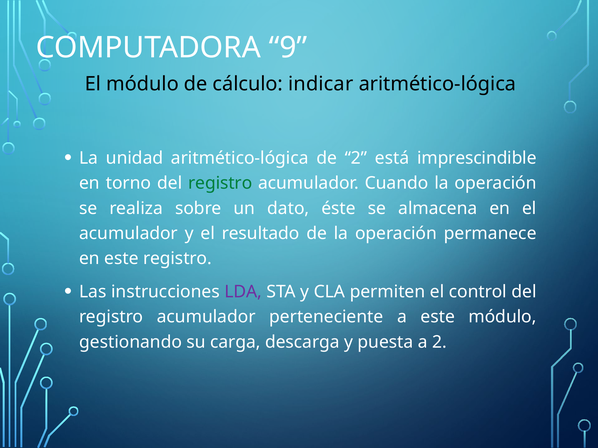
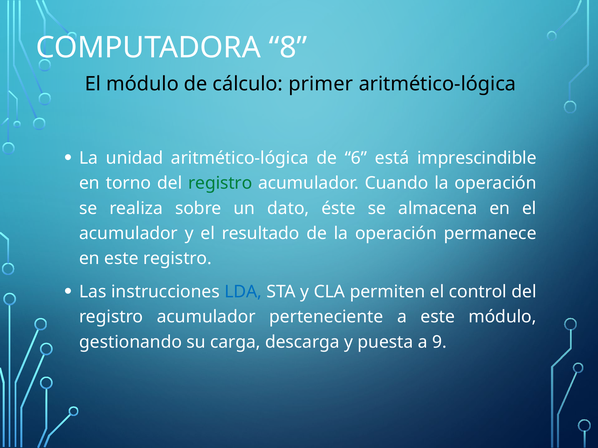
9: 9 -> 8 (288, 48)
indicar: indicar -> primer (321, 84)
de 2: 2 -> 6 (356, 158)
LDA colour: purple -> blue (243, 292)
a 2: 2 -> 9 (439, 342)
